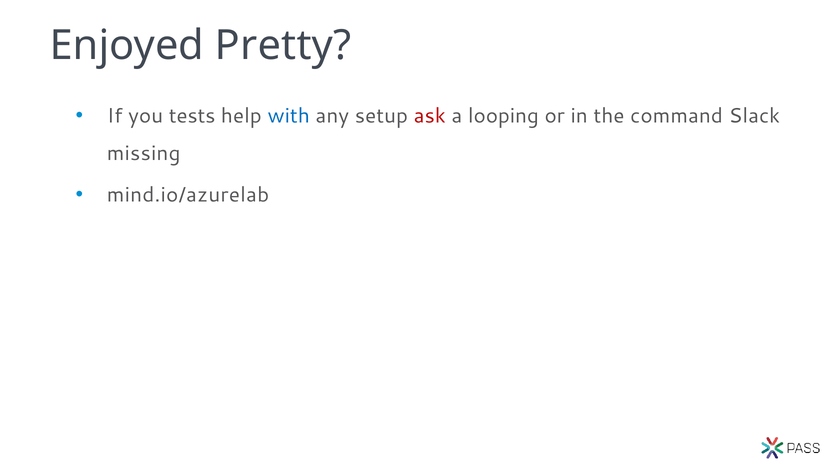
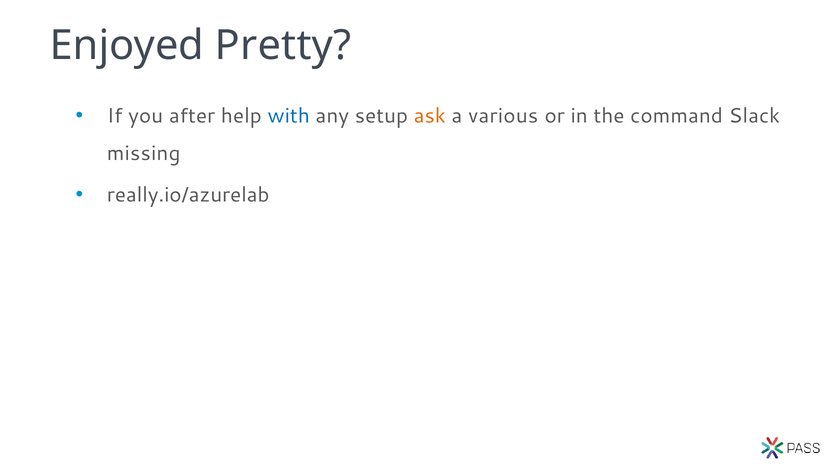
tests: tests -> after (192, 116)
ask colour: red -> orange (430, 116)
looping: looping -> various (503, 116)
mind.io/azurelab: mind.io/azurelab -> really.io/azurelab (188, 195)
